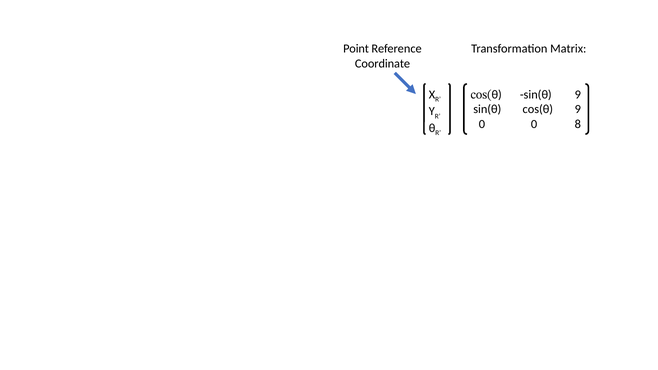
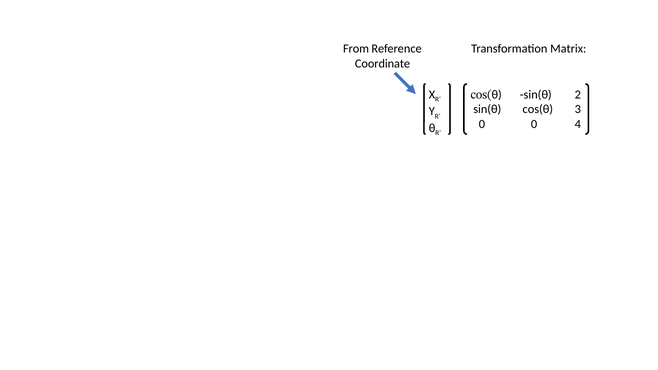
Point: Point -> From (356, 49)
sin(θ 9: 9 -> 2 (578, 95)
cos(θ 9: 9 -> 3 (578, 109)
8: 8 -> 4 (578, 124)
